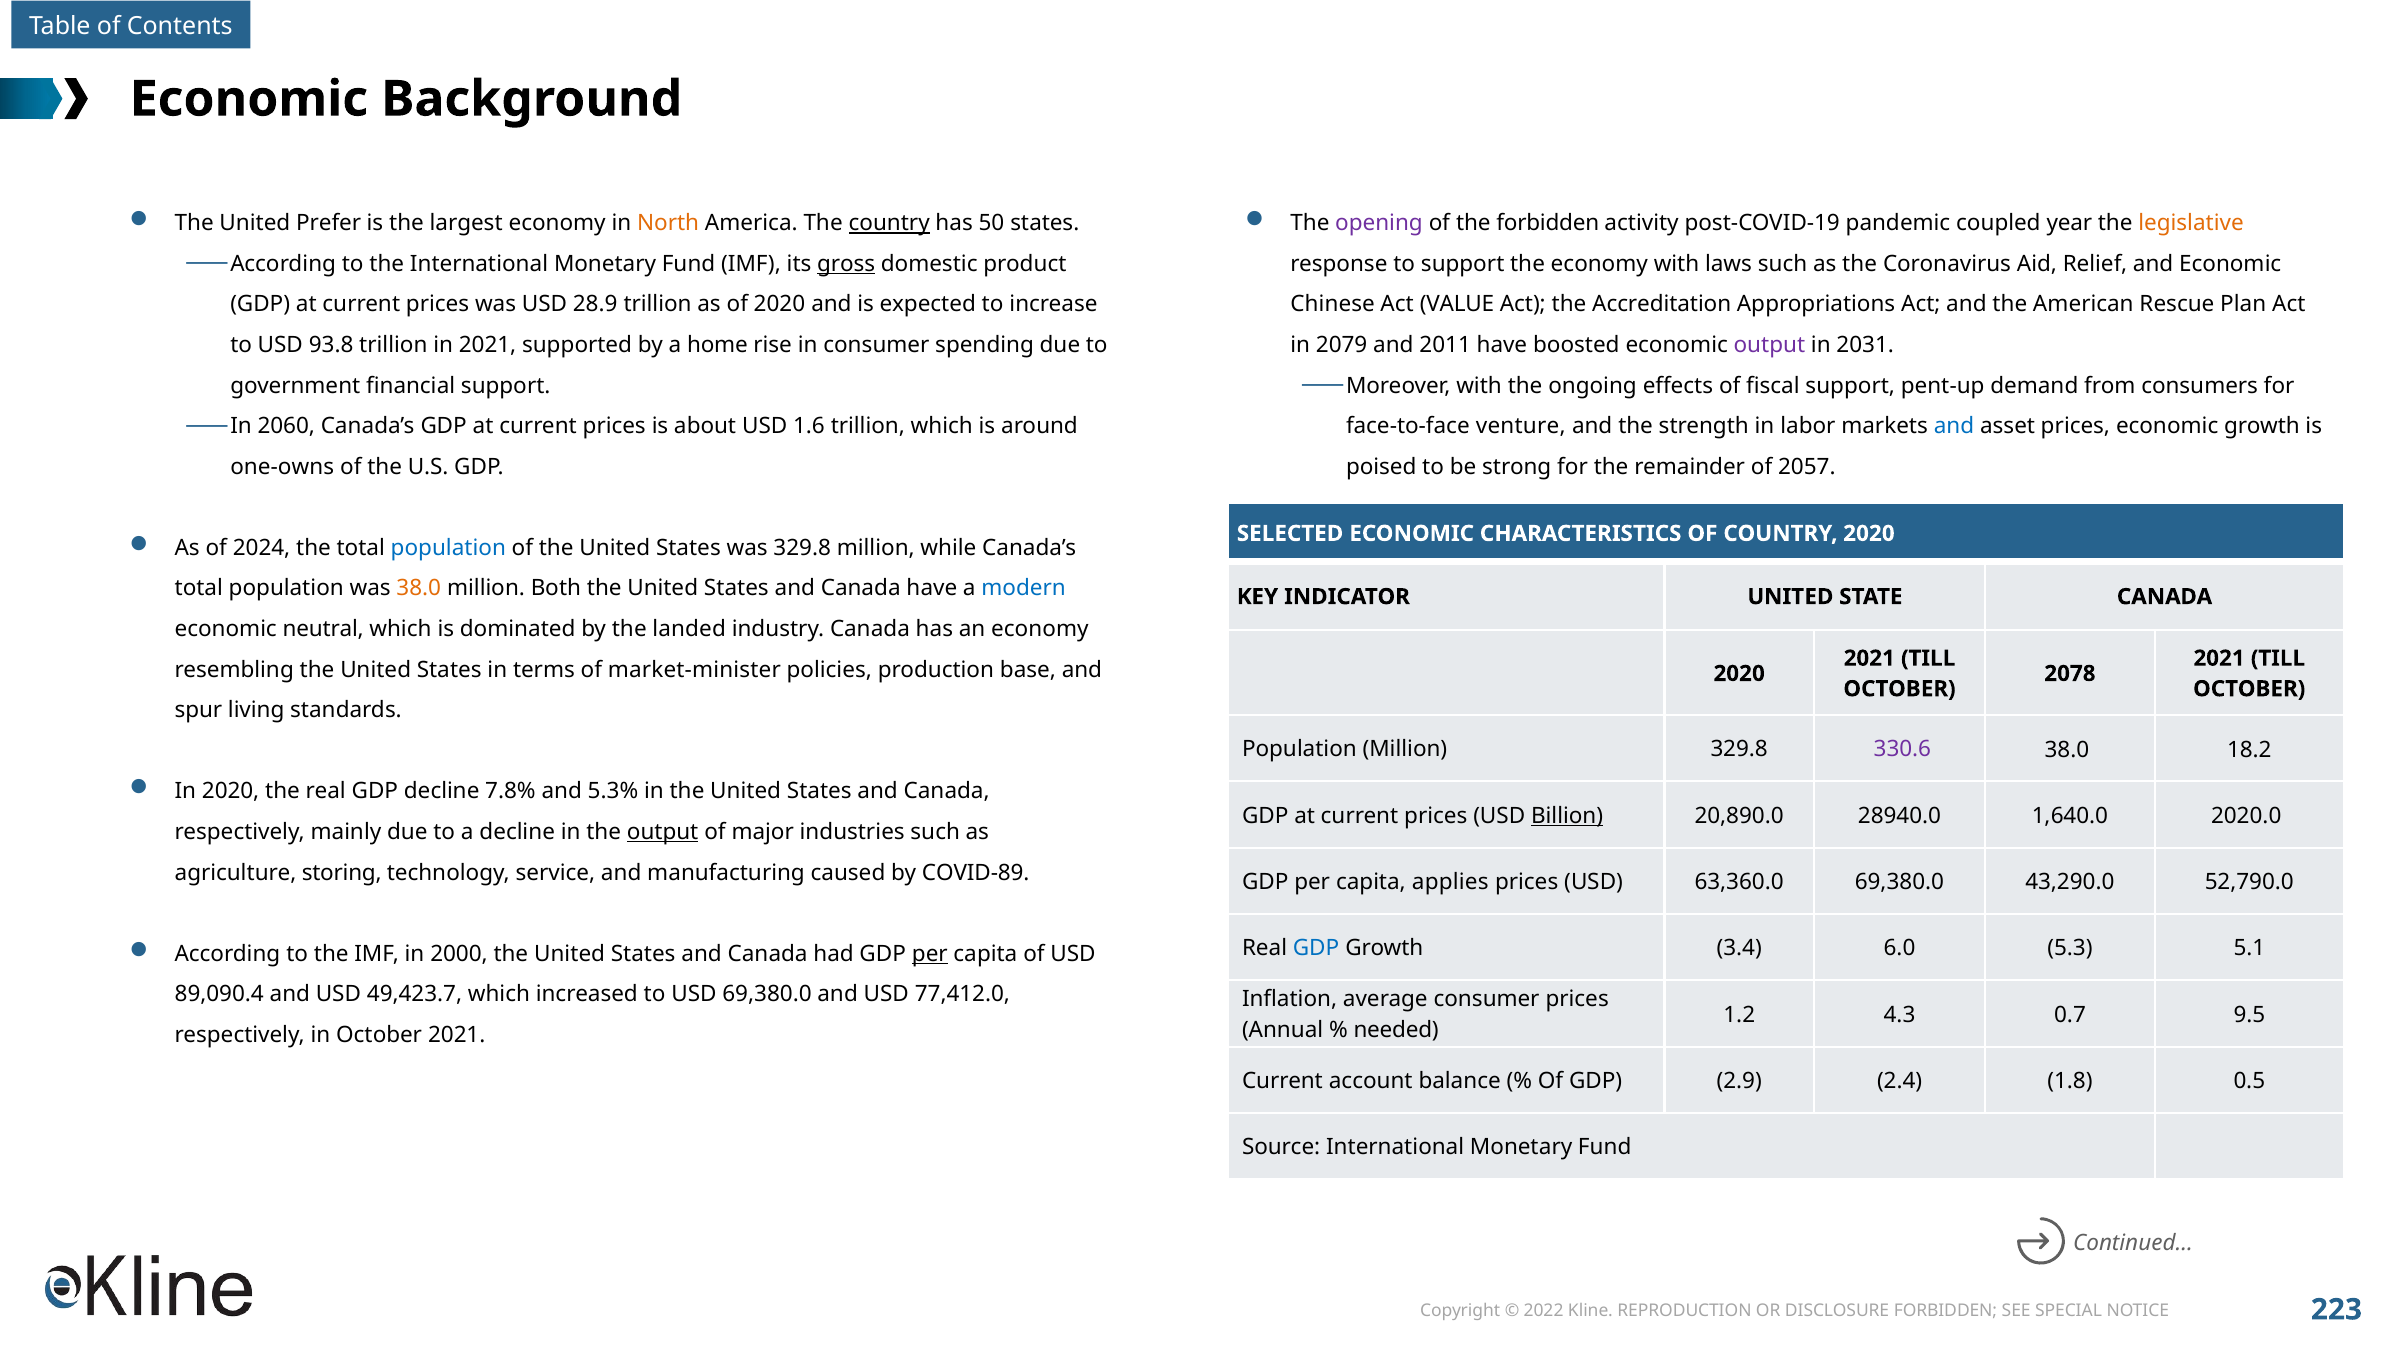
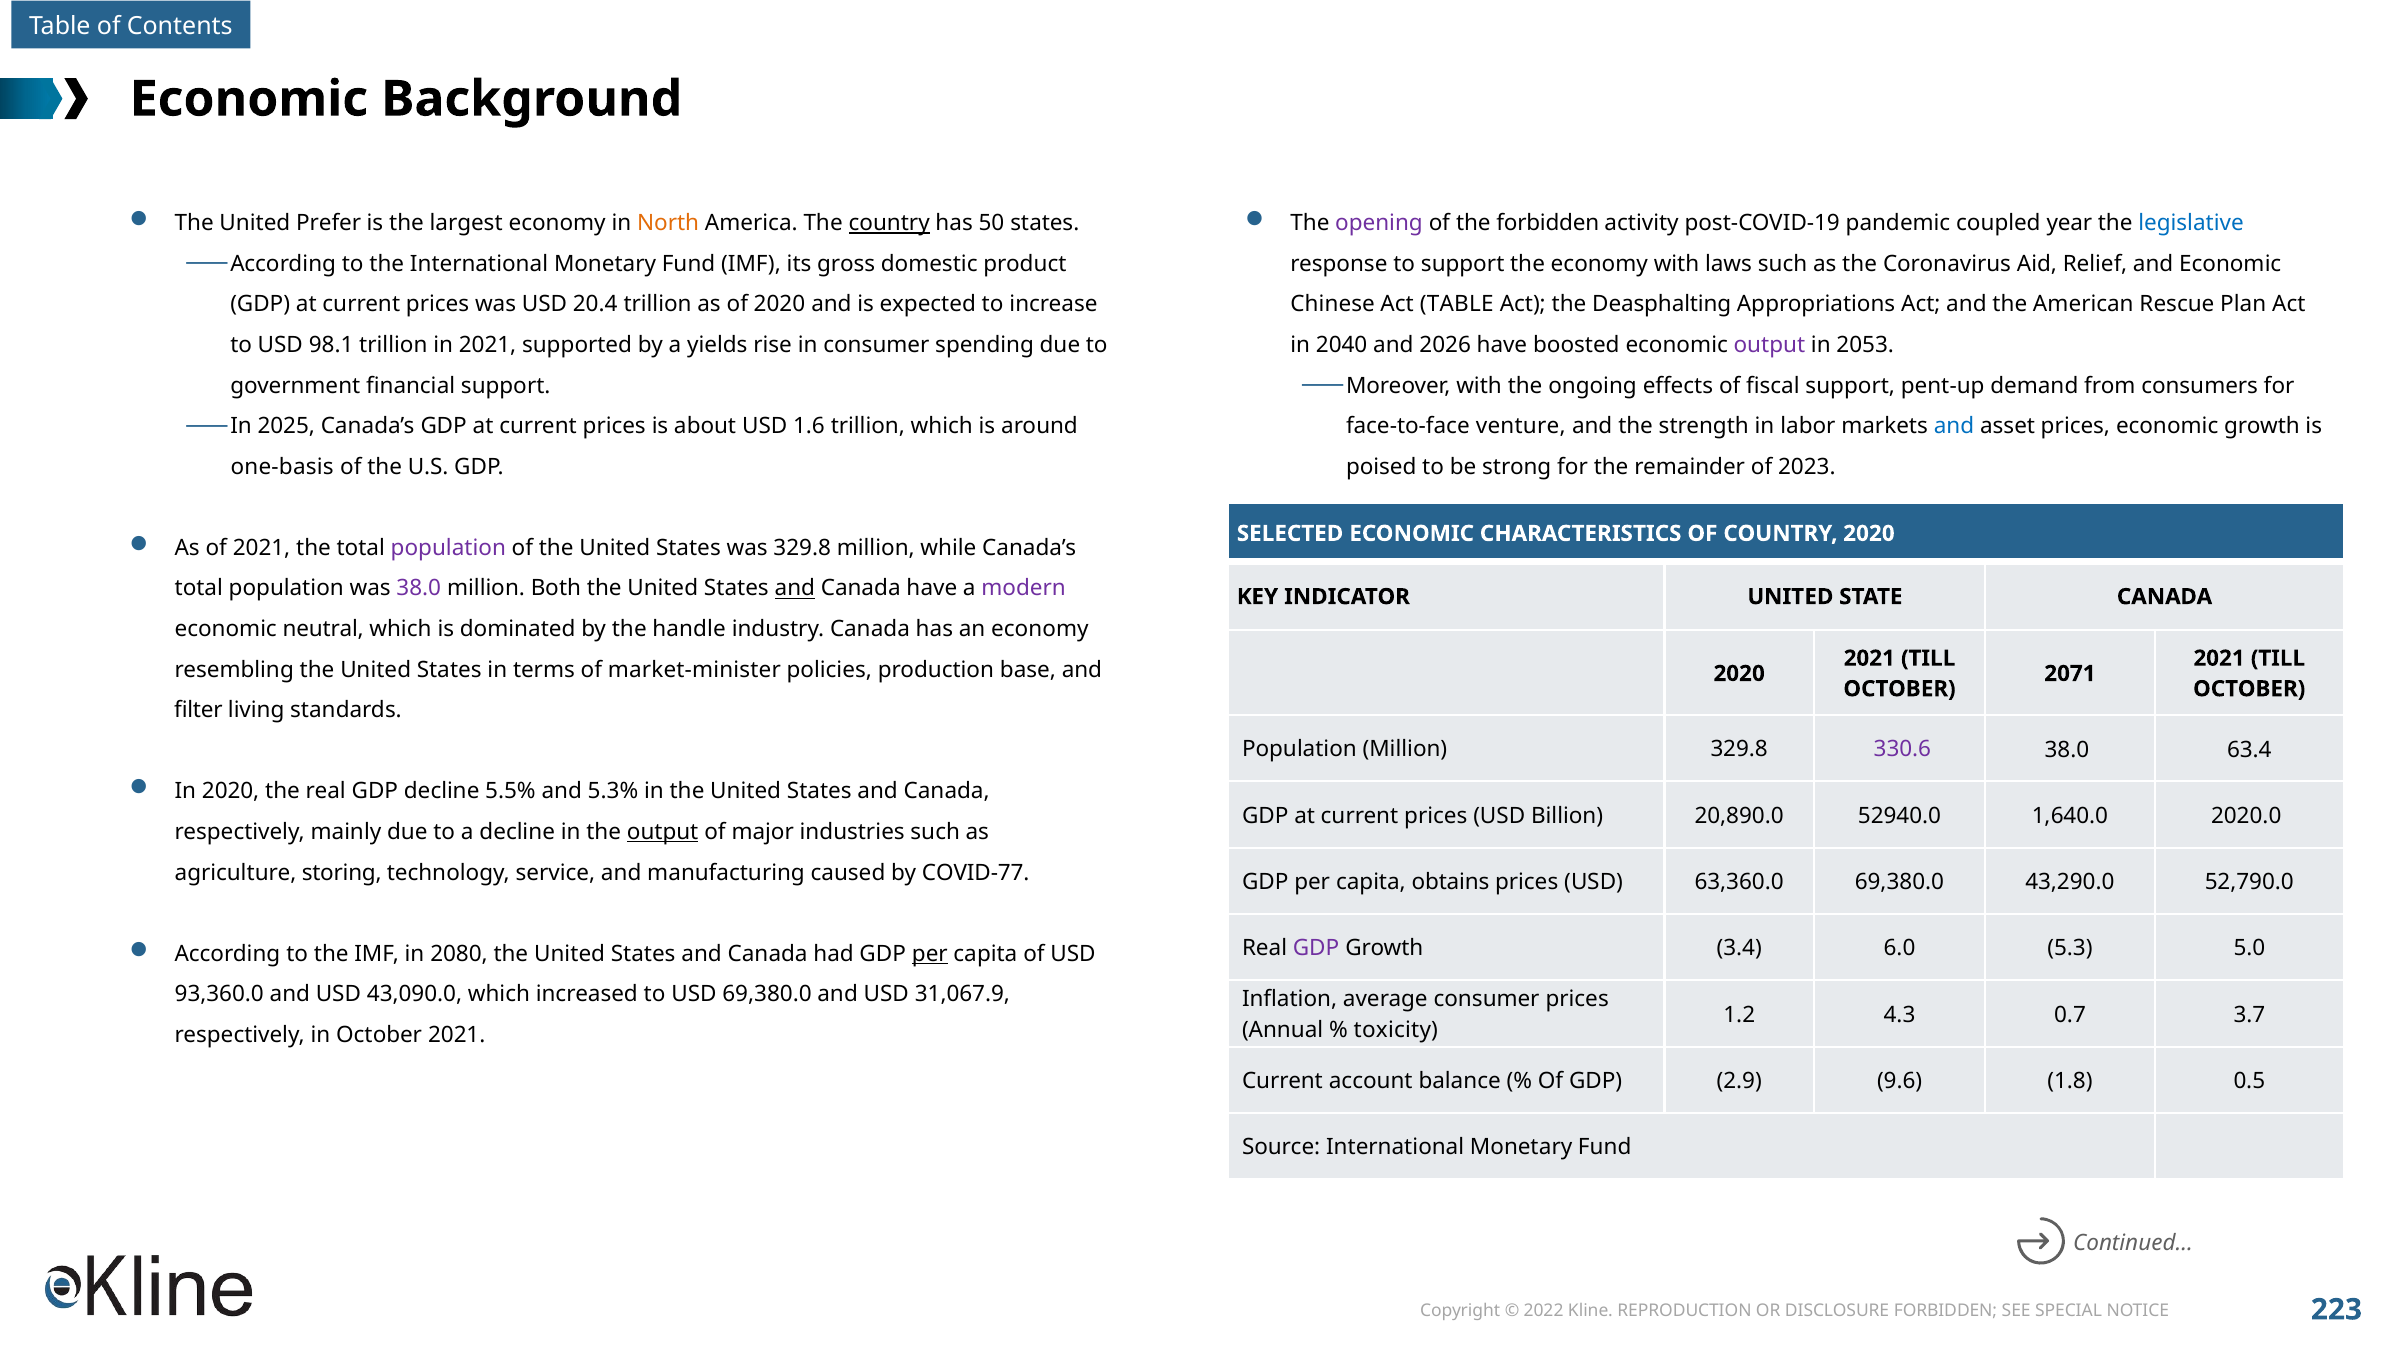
legislative colour: orange -> blue (2191, 223)
gross underline: present -> none (846, 264)
28.9: 28.9 -> 20.4 (595, 304)
Act VALUE: VALUE -> TABLE (1457, 304)
Accreditation: Accreditation -> Deasphalting (1662, 304)
93.8: 93.8 -> 98.1 (331, 345)
home: home -> yields (717, 345)
2079: 2079 -> 2040 (1342, 345)
2011: 2011 -> 2026 (1445, 345)
2031: 2031 -> 2053 (1865, 345)
2060: 2060 -> 2025 (286, 426)
one-owns: one-owns -> one-basis (282, 467)
2057: 2057 -> 2023 (1807, 467)
of 2024: 2024 -> 2021 (262, 548)
population colour: blue -> purple (448, 548)
38.0 colour: orange -> purple (419, 588)
and underline: none -> present (795, 588)
modern colour: blue -> purple (1024, 588)
landed: landed -> handle (689, 629)
2078: 2078 -> 2071 (2070, 674)
spur: spur -> filter (198, 710)
18.2: 18.2 -> 63.4 (2249, 750)
7.8%: 7.8% -> 5.5% (510, 791)
Billion underline: present -> none (1567, 816)
28940.0: 28940.0 -> 52940.0 (1900, 816)
COVID-89: COVID-89 -> COVID-77 (976, 872)
applies: applies -> obtains (1451, 882)
2000: 2000 -> 2080 (459, 954)
GDP colour: blue -> purple (1316, 948)
5.1: 5.1 -> 5.0 (2249, 948)
89,090.4: 89,090.4 -> 93,360.0 (219, 994)
49,423.7: 49,423.7 -> 43,090.0 (414, 994)
77,412.0: 77,412.0 -> 31,067.9 (962, 994)
9.5: 9.5 -> 3.7 (2249, 1015)
needed: needed -> toxicity (1396, 1030)
2.4: 2.4 -> 9.6 (1900, 1081)
